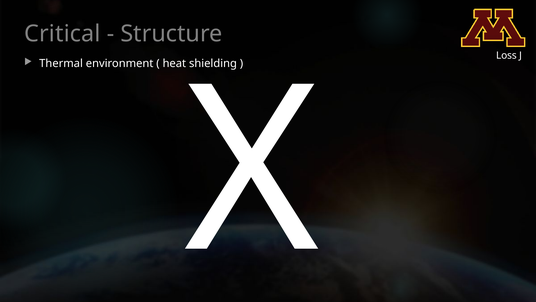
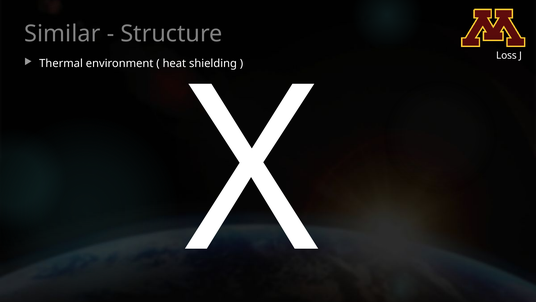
Critical: Critical -> Similar (62, 34)
